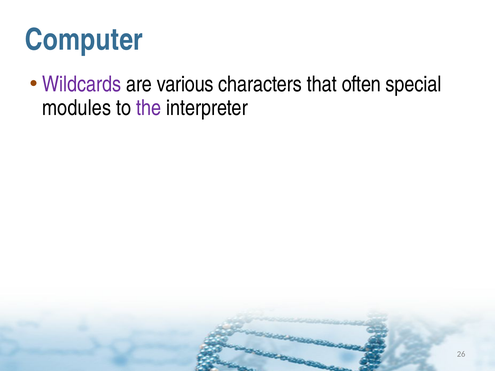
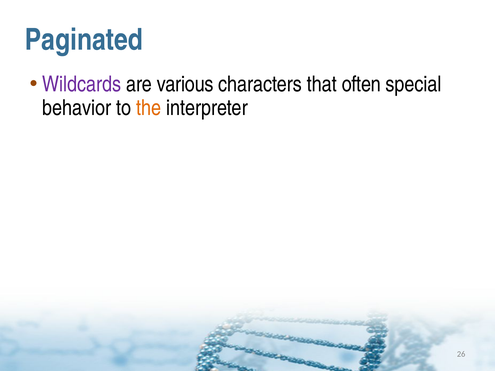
Computer: Computer -> Paginated (84, 40)
modules: modules -> behavior (77, 108)
the colour: purple -> orange (149, 108)
